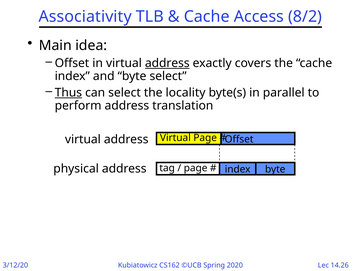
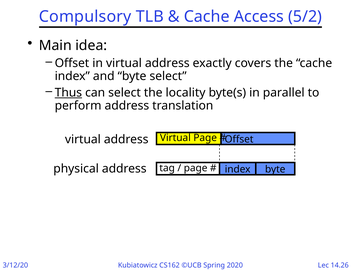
Associativity: Associativity -> Compulsory (85, 16)
8/2: 8/2 -> 5/2 (305, 16)
address underline: present -> none (167, 63)
